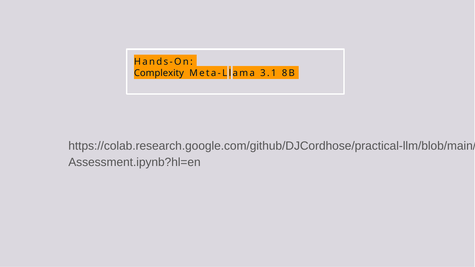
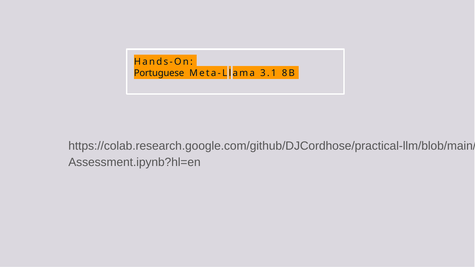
Complexity: Complexity -> Portuguese (159, 73)
